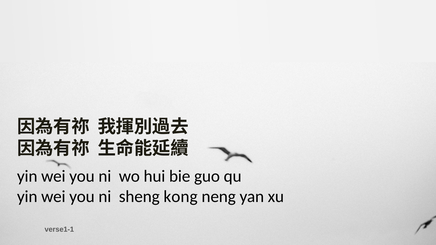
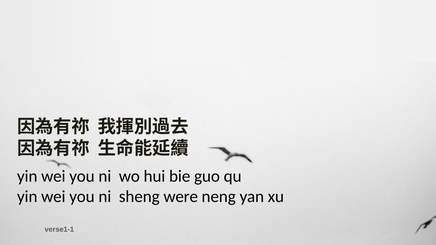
kong: kong -> were (181, 197)
